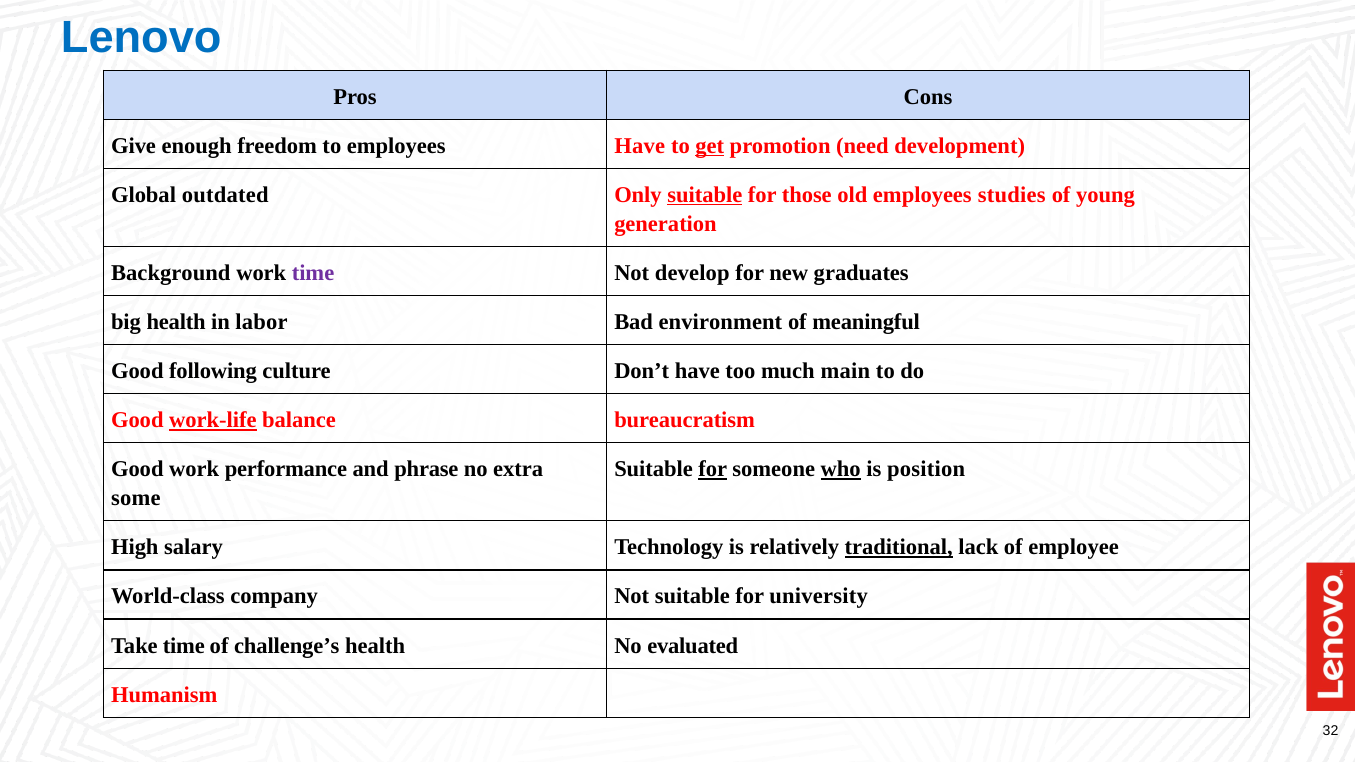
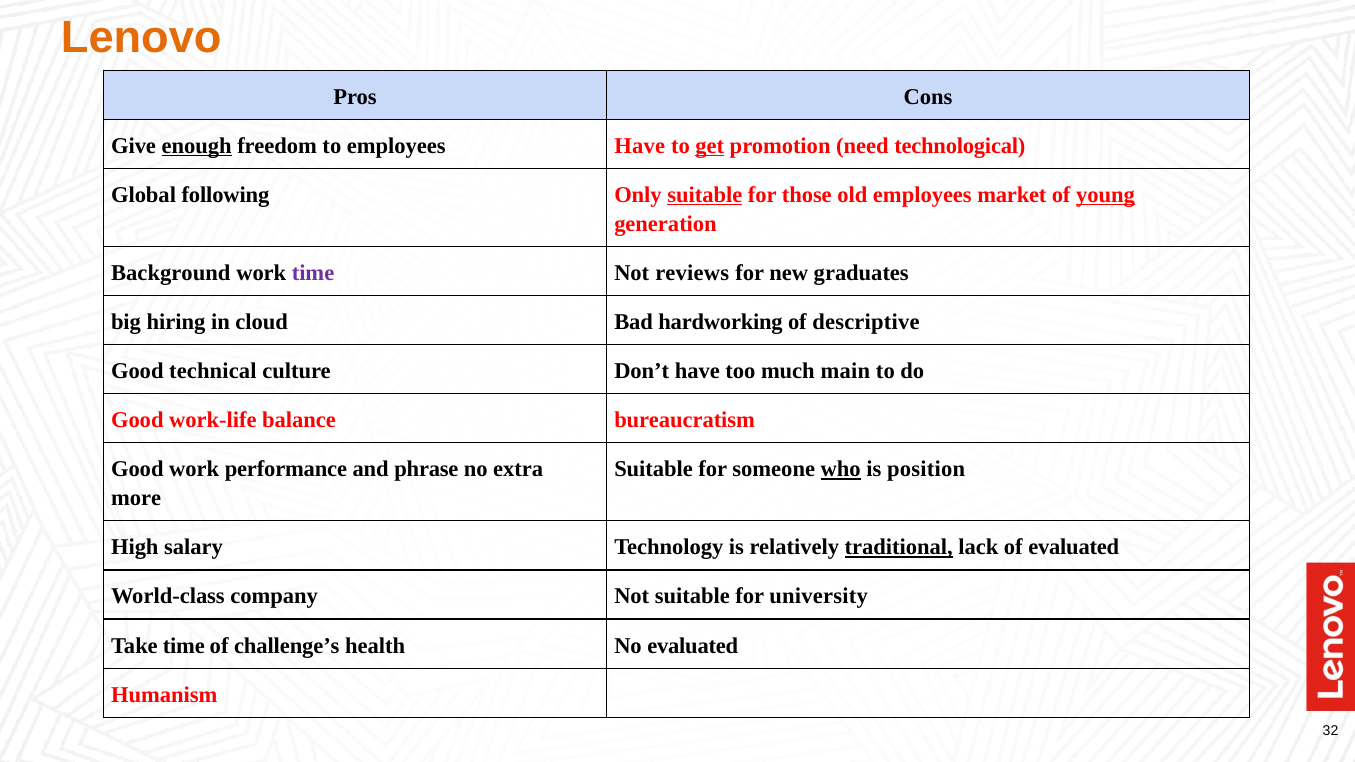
Lenovo colour: blue -> orange (141, 38)
enough underline: none -> present (197, 146)
development: development -> technological (960, 146)
outdated: outdated -> following (225, 195)
studies: studies -> market (1012, 195)
young underline: none -> present (1105, 195)
develop: develop -> reviews (692, 273)
big health: health -> hiring (176, 322)
labor: labor -> cloud (262, 322)
environment: environment -> hardworking (721, 322)
meaningful: meaningful -> descriptive (866, 322)
following: following -> technical (213, 371)
work-life underline: present -> none (213, 420)
for underline: present -> none (713, 470)
some: some -> more (136, 498)
of employee: employee -> evaluated (1074, 548)
